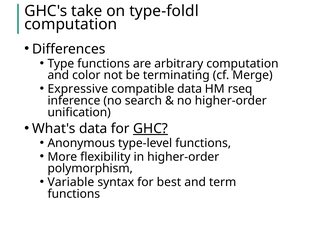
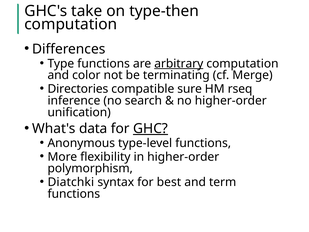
type-foldl: type-foldl -> type-then (164, 11)
arbitrary underline: none -> present (179, 63)
Expressive: Expressive -> Directories (78, 89)
compatible data: data -> sure (190, 89)
Variable: Variable -> Diatchki (71, 182)
